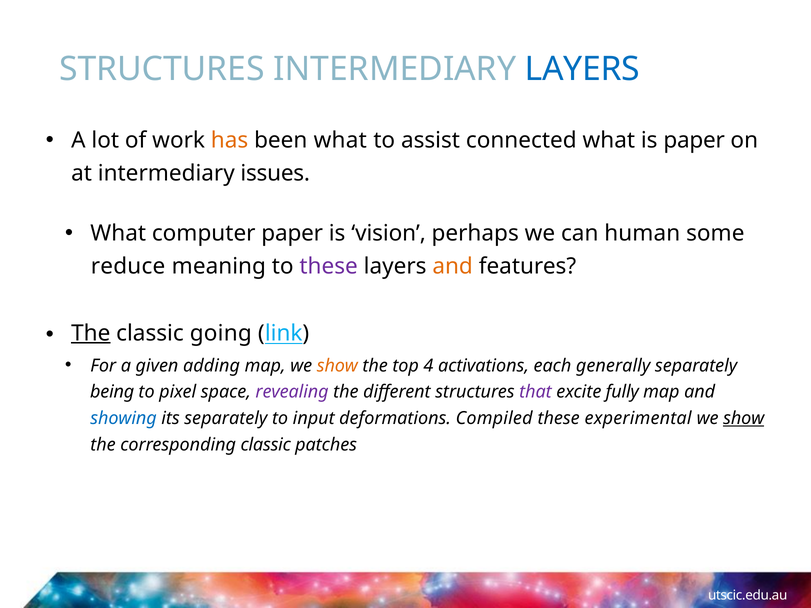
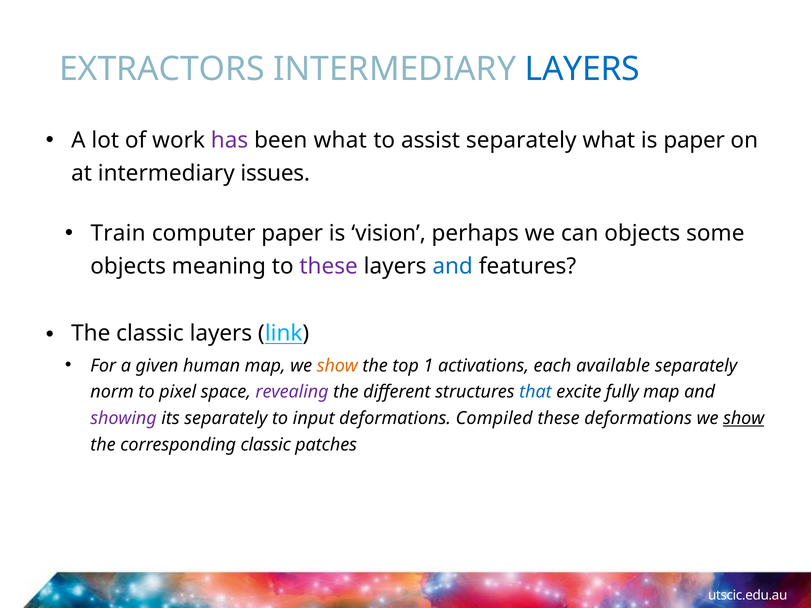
STRUCTURES: STRUCTURES -> EXTRACTORS (162, 69)
has colour: orange -> purple (230, 140)
assist connected: connected -> separately (521, 140)
What: What -> Train (118, 233)
can human: human -> objects (642, 233)
reduce: reduce -> objects (128, 266)
and colour: orange -> blue (453, 266)
The underline: present -> none (91, 333)
classic going: going -> layers (221, 333)
adding: adding -> human (212, 366)
4: 4 -> 1 (428, 366)
generally: generally -> available (613, 366)
being: being -> norm (112, 392)
that colour: purple -> blue (535, 392)
showing colour: blue -> purple (124, 418)
these experimental: experimental -> deformations (638, 418)
